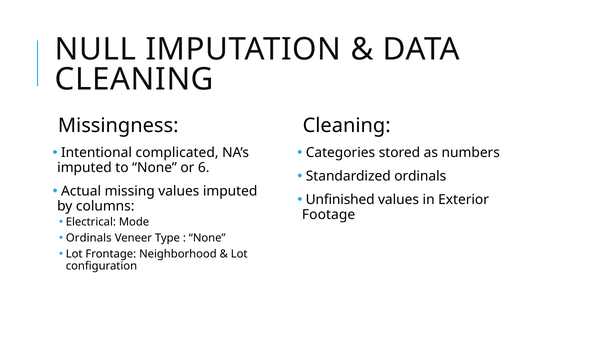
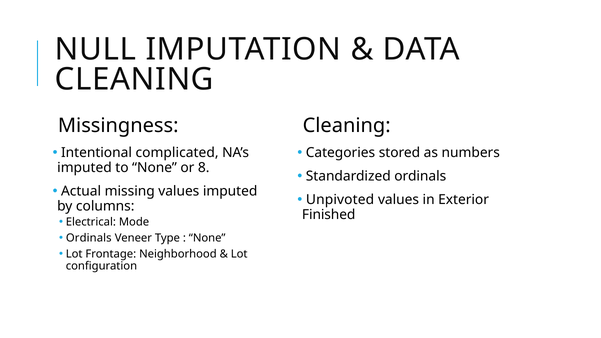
6: 6 -> 8 (204, 168)
Unfinished: Unfinished -> Unpivoted (340, 200)
Footage: Footage -> Finished (329, 215)
